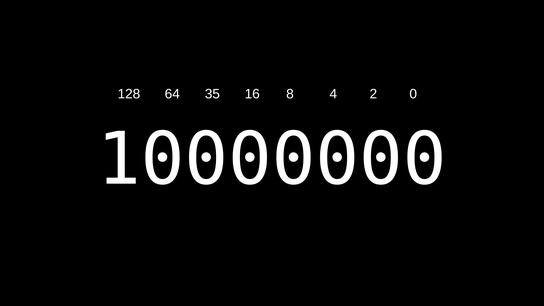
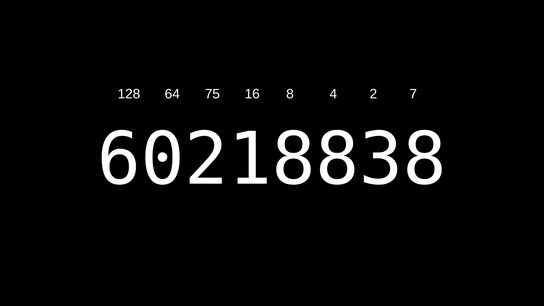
35: 35 -> 75 (212, 94)
0: 0 -> 7 (413, 94)
10000000: 10000000 -> 60218838 (272, 160)
